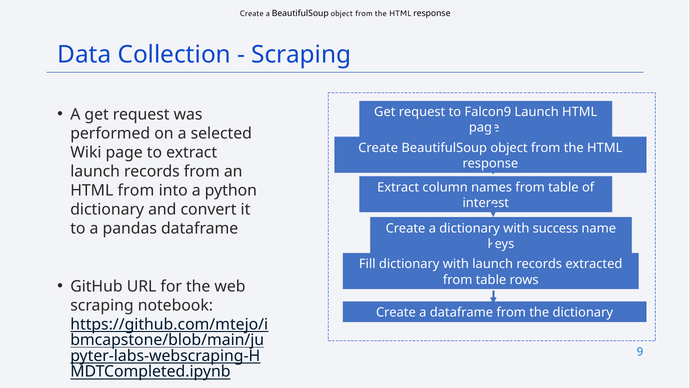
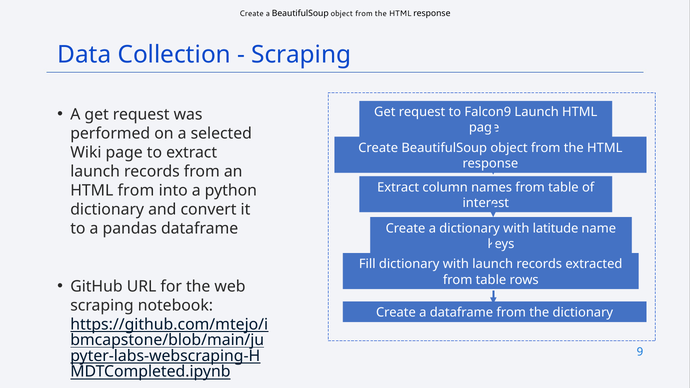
success: success -> latitude (556, 228)
